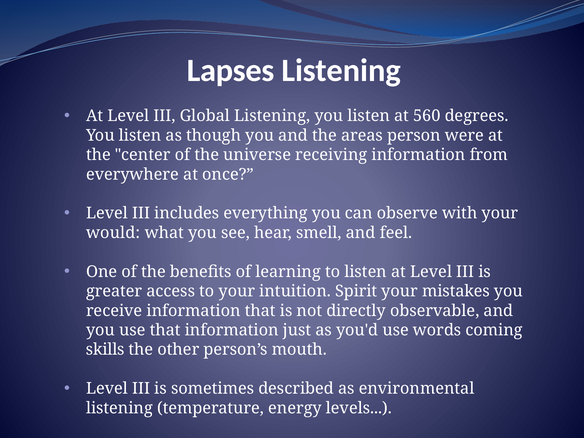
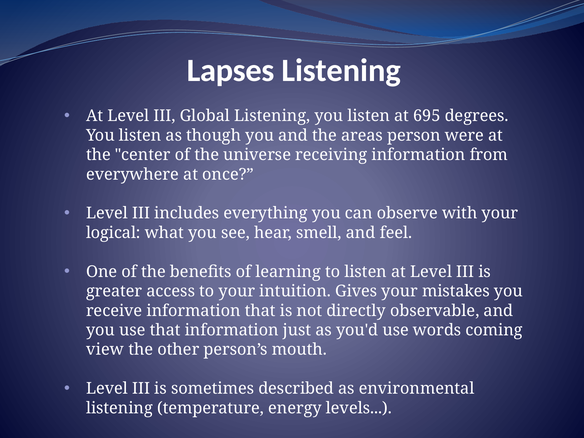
560: 560 -> 695 (427, 116)
would: would -> logical (113, 233)
Spirit: Spirit -> Gives (356, 291)
skills: skills -> view (105, 350)
